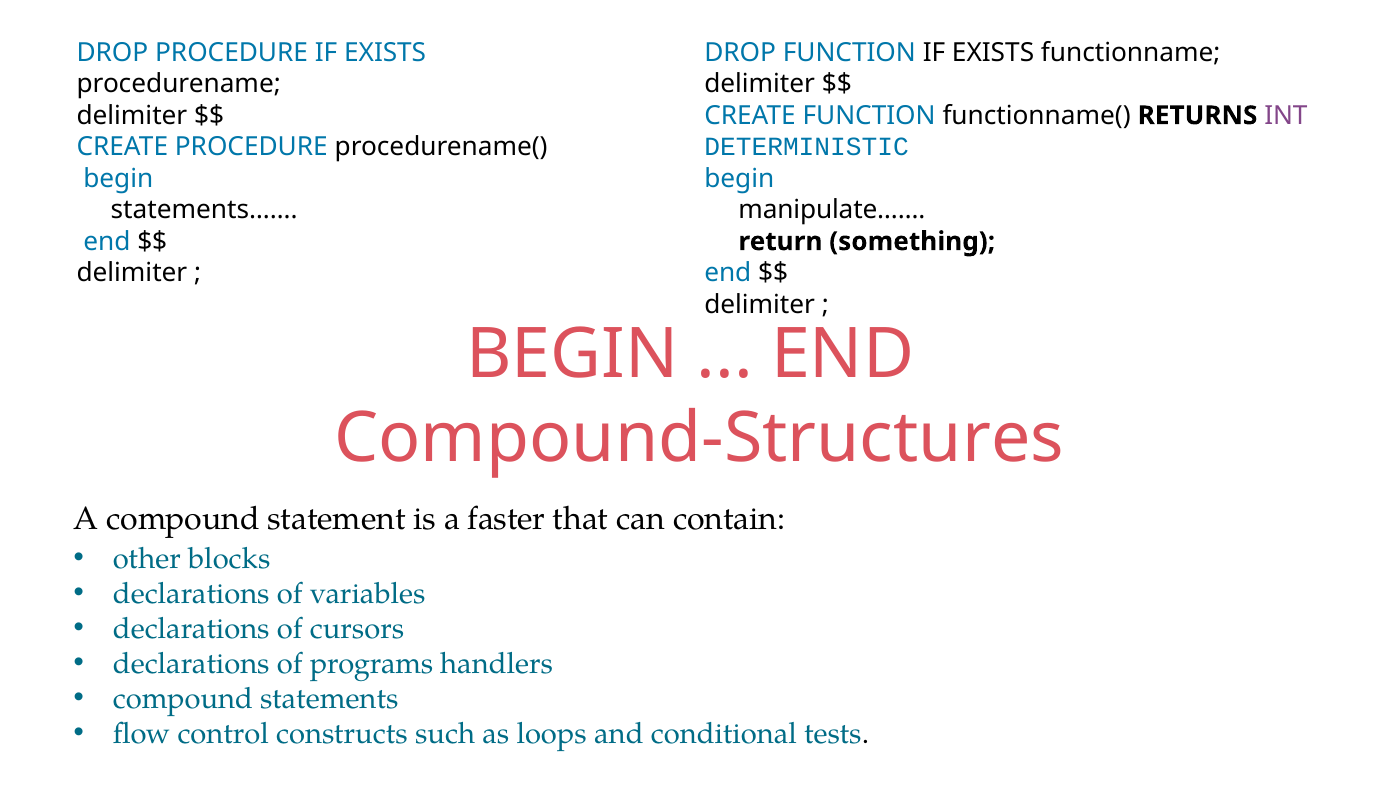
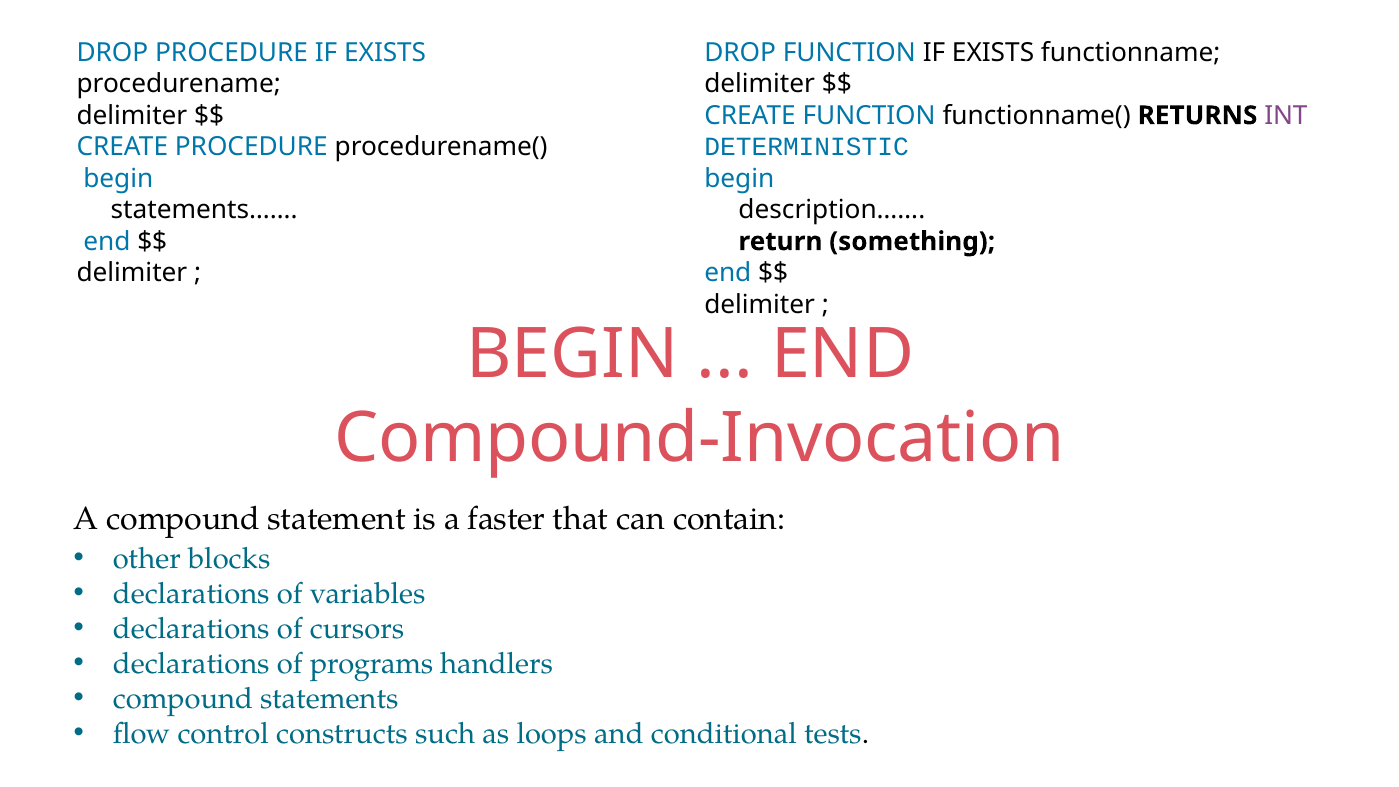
manipulate……: manipulate…… -> description…… (832, 210)
Compound-Structures: Compound-Structures -> Compound-Invocation (699, 439)
